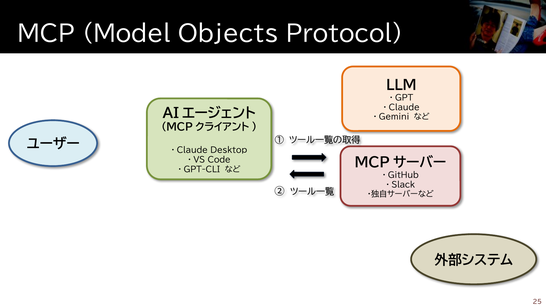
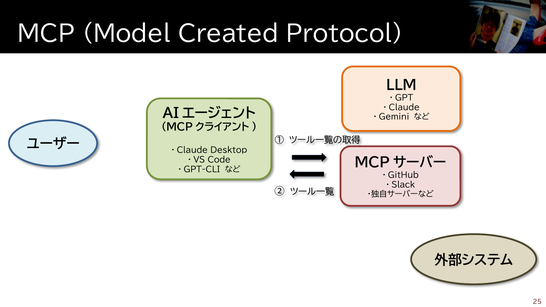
Objects: Objects -> Created (228, 34)
